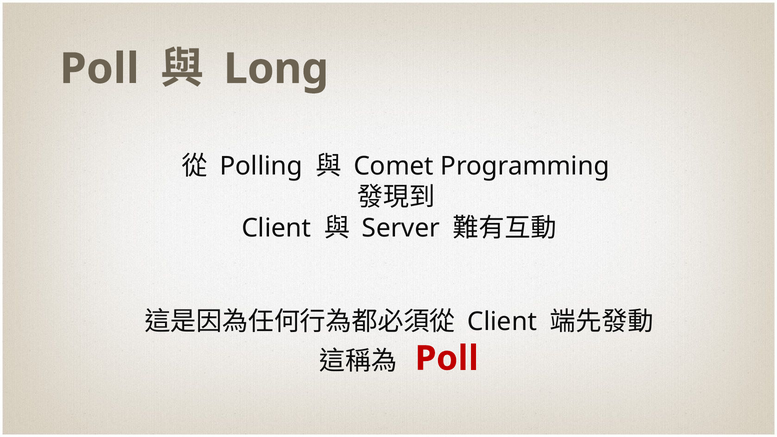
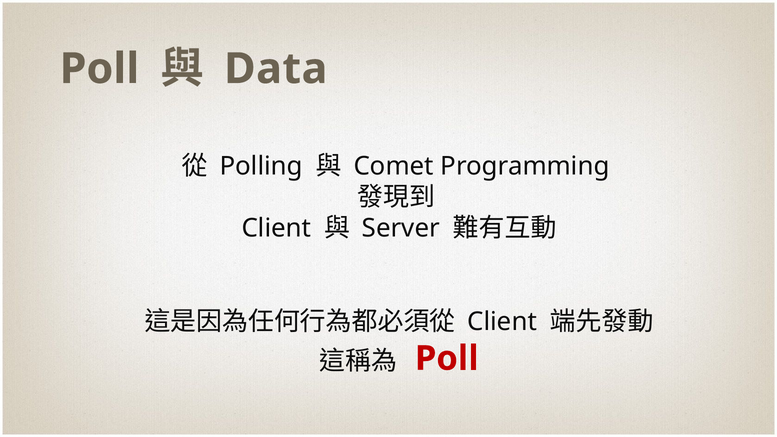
Long: Long -> Data (276, 69)
